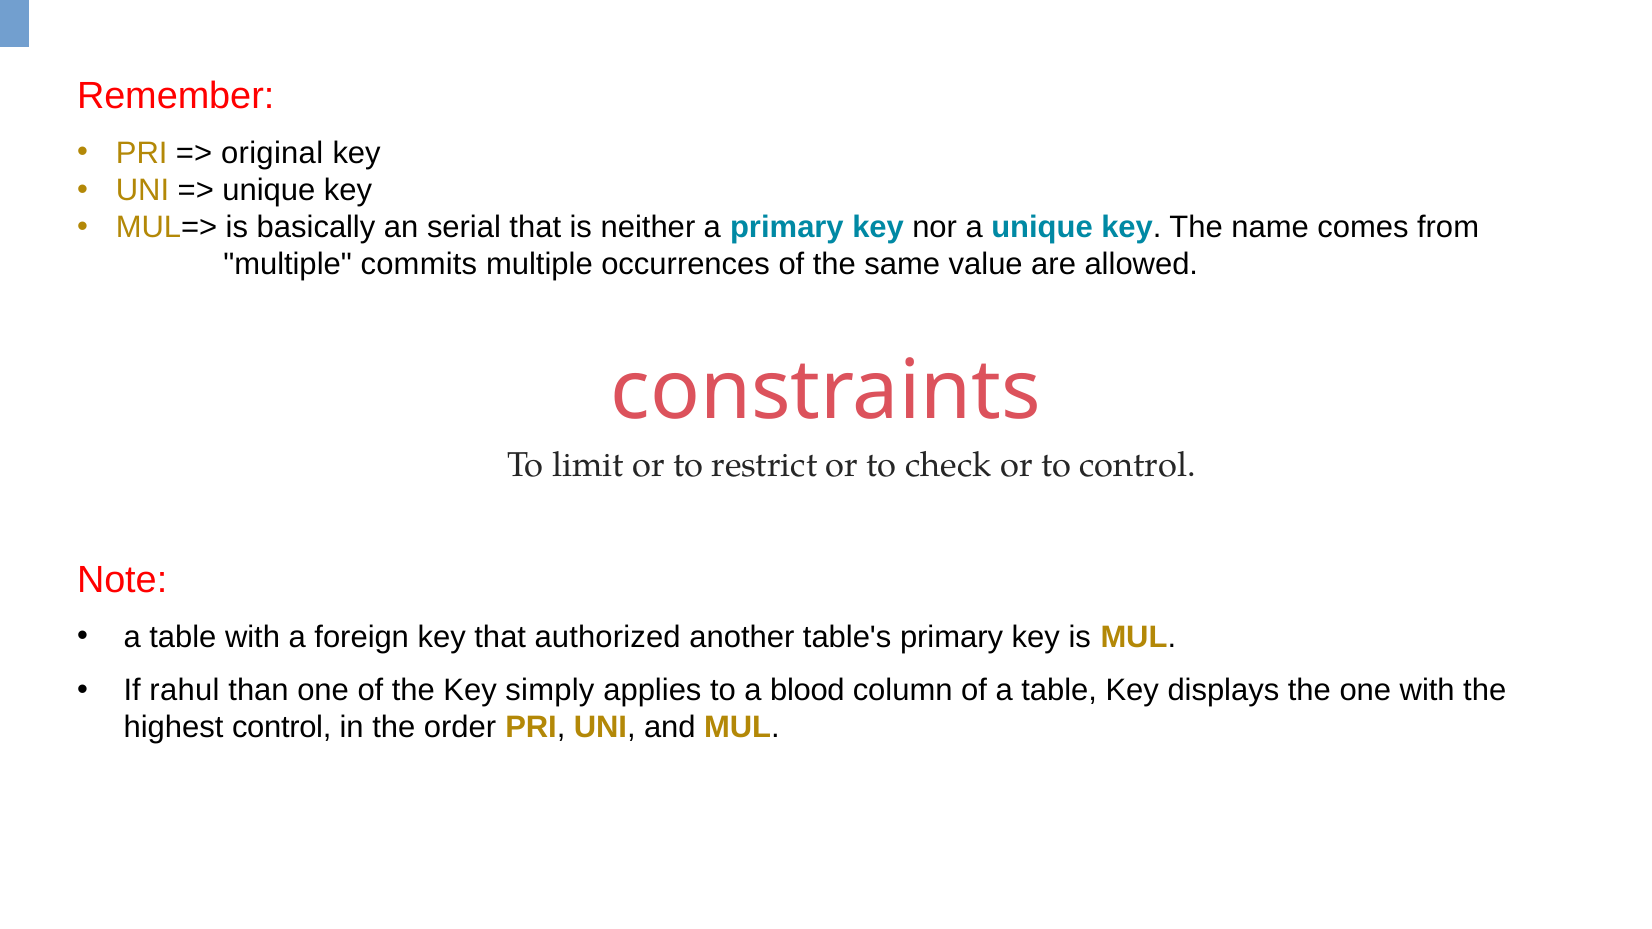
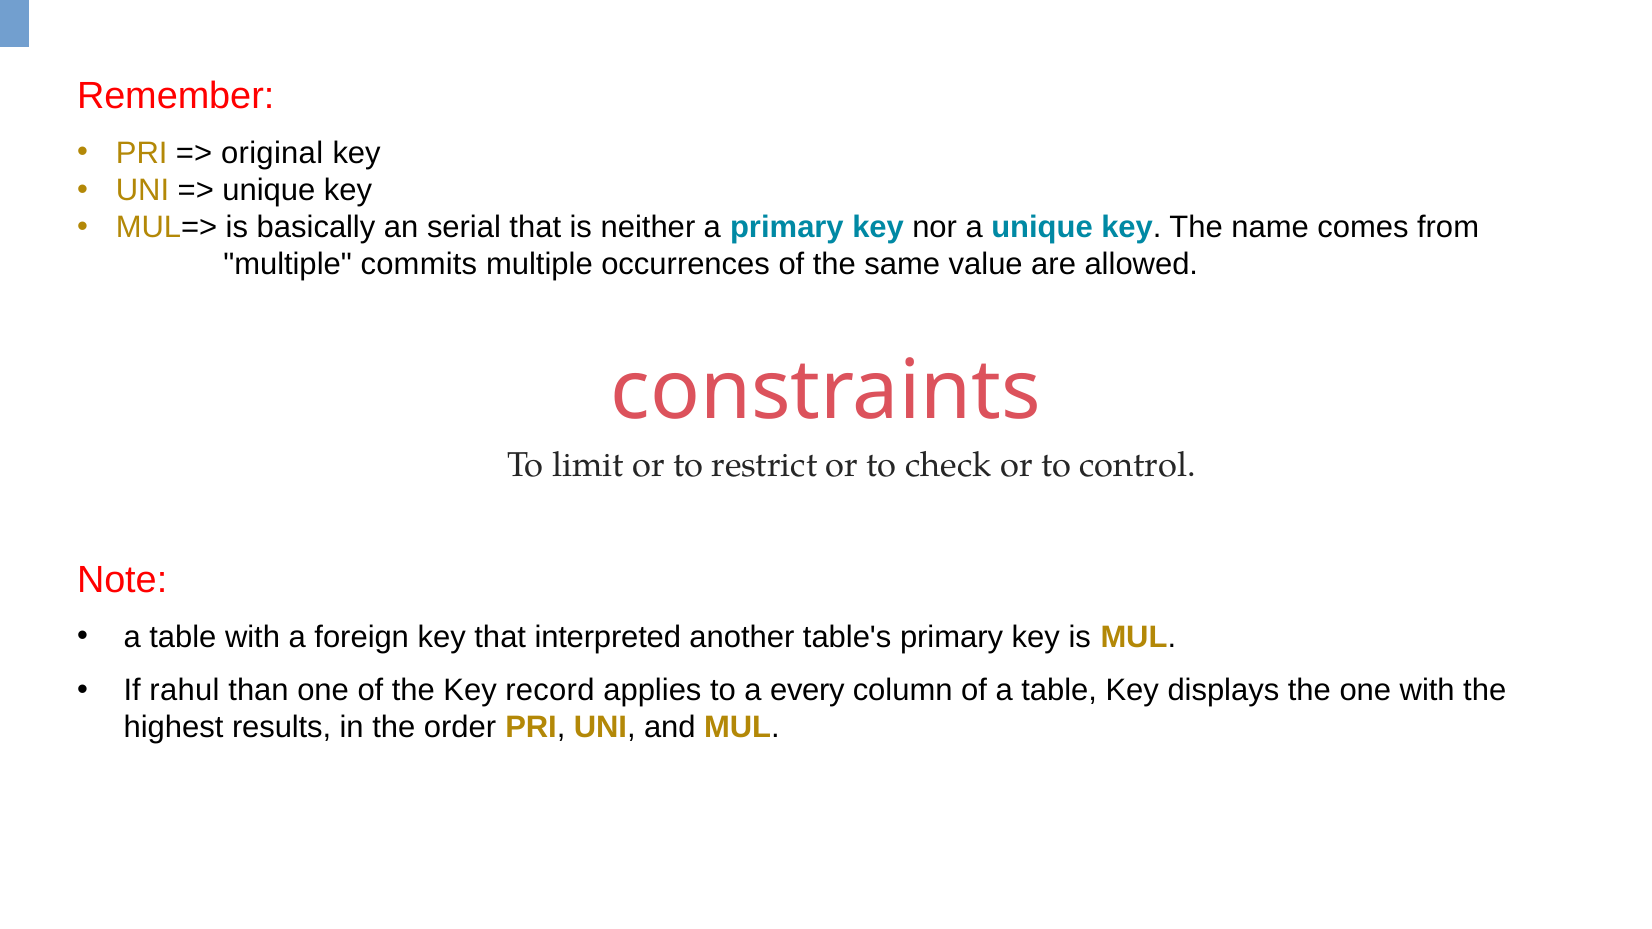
authorized: authorized -> interpreted (608, 637)
simply: simply -> record (550, 691)
blood: blood -> every (807, 691)
highest control: control -> results (282, 728)
